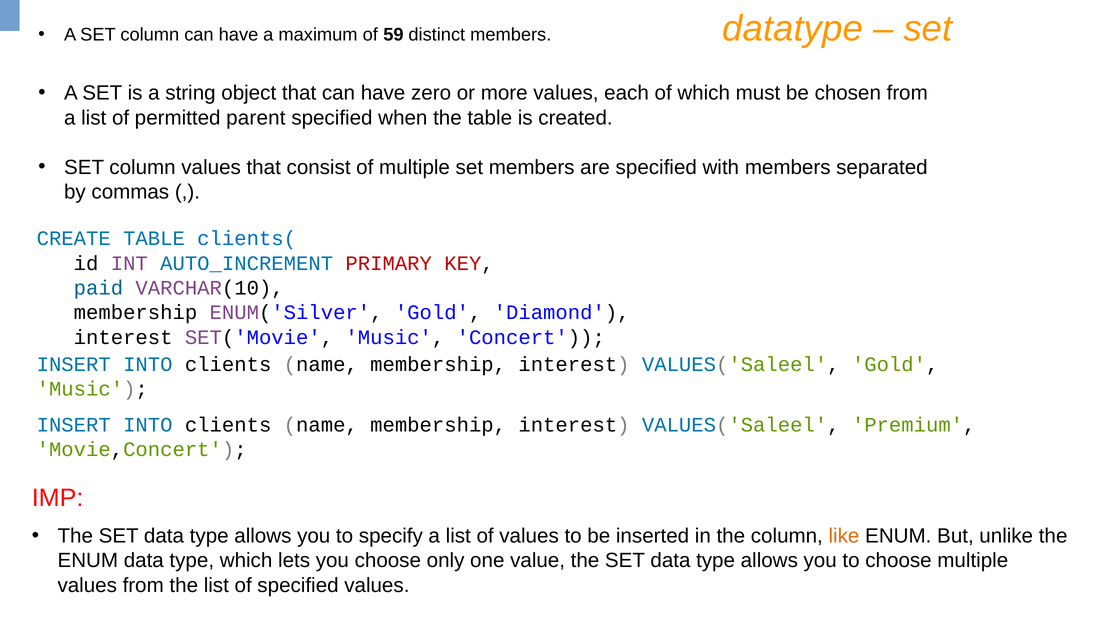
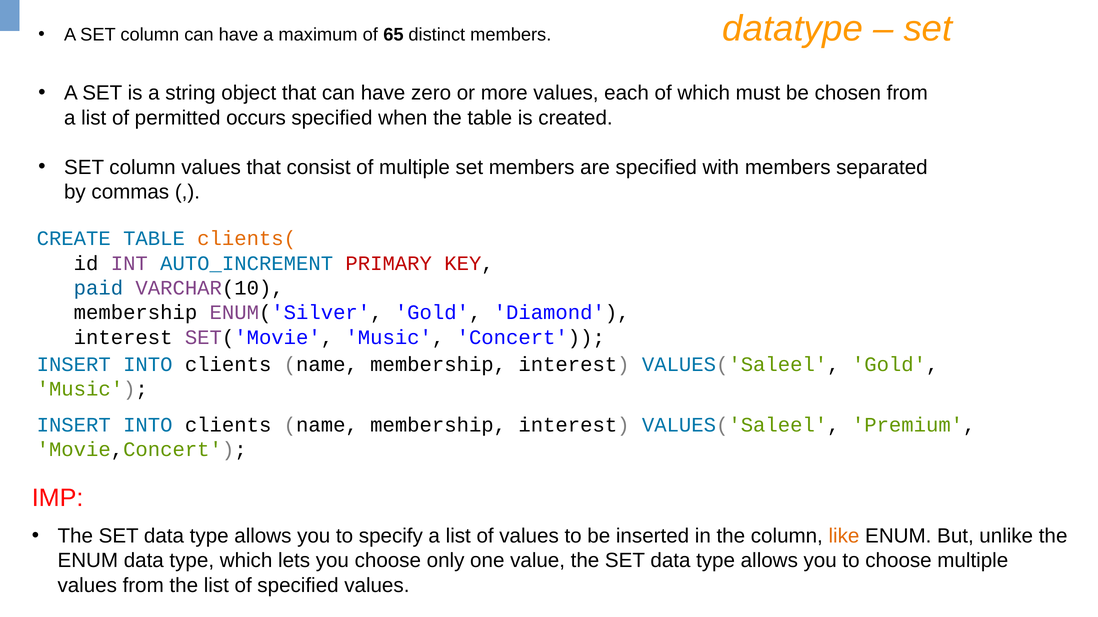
59: 59 -> 65 (393, 35)
parent: parent -> occurs (256, 118)
clients( colour: blue -> orange (247, 239)
